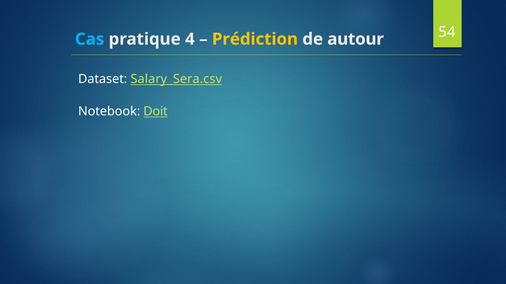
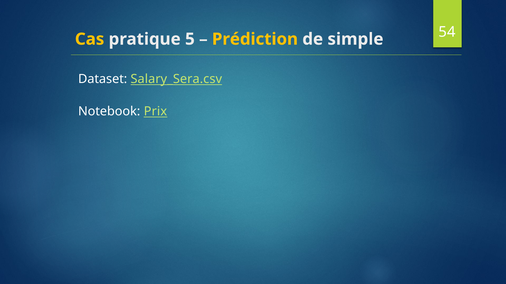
Cas colour: light blue -> yellow (90, 39)
4: 4 -> 5 (190, 39)
autour: autour -> simple (355, 39)
Doit: Doit -> Prix (155, 112)
